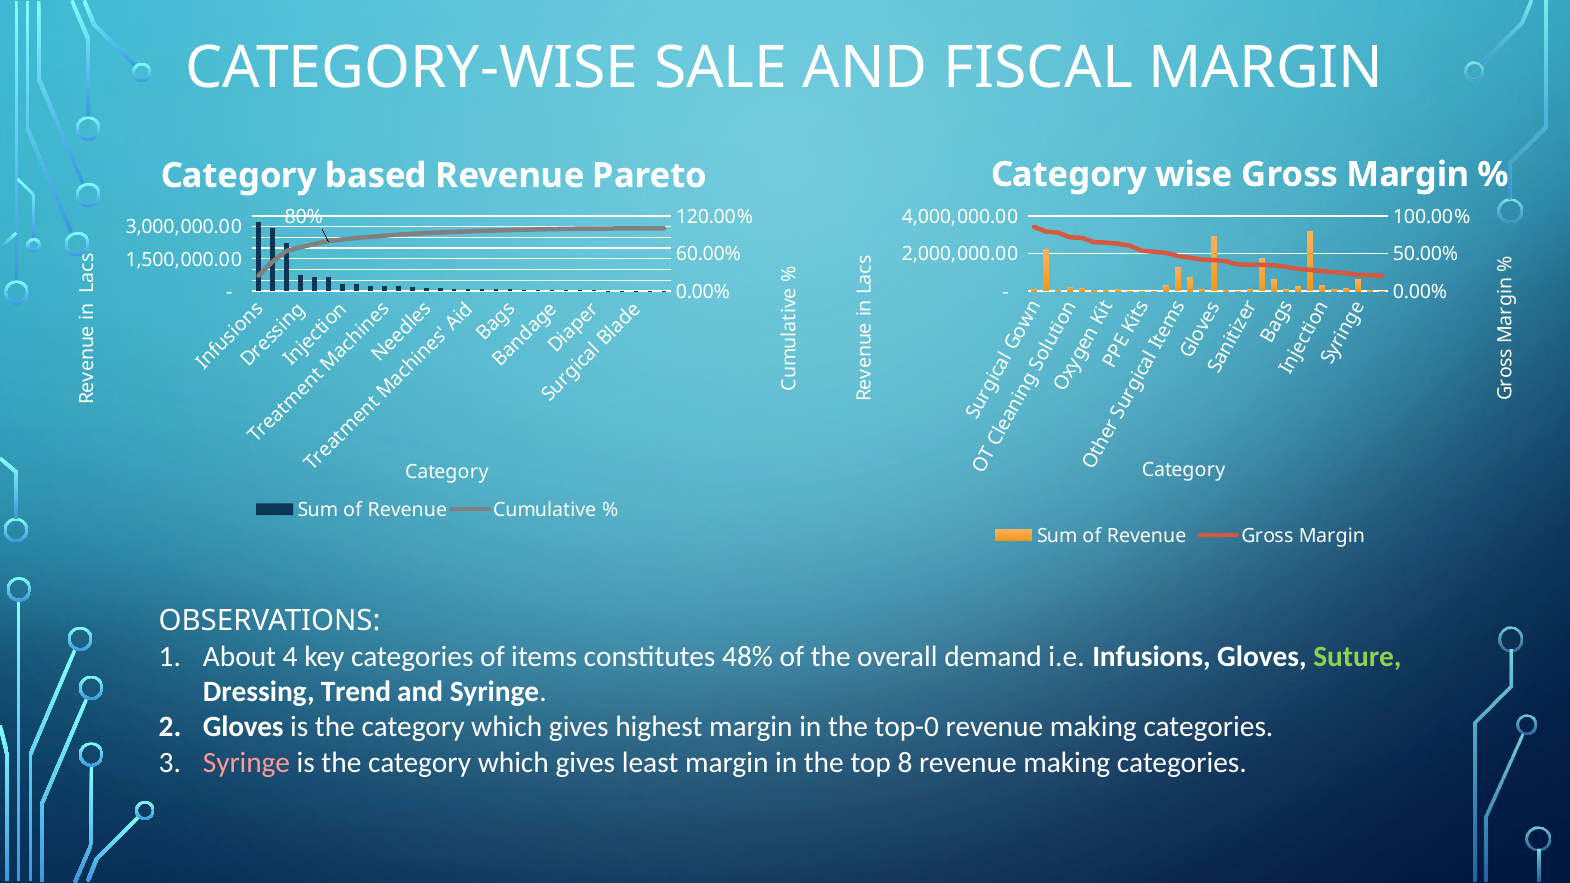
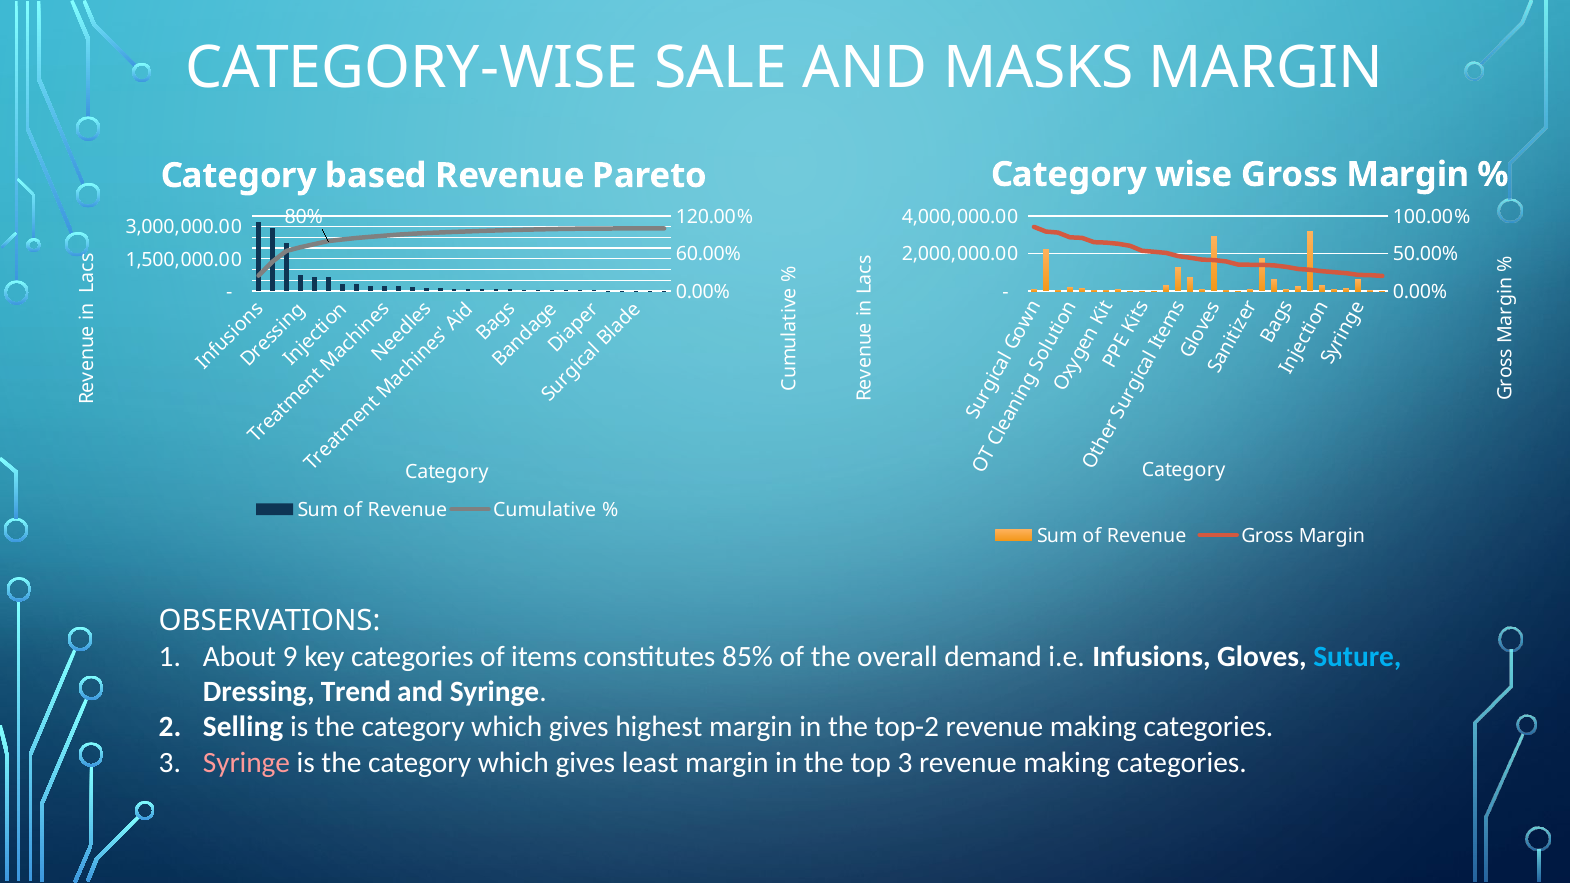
FISCAL: FISCAL -> MASKS (1038, 68)
4: 4 -> 9 (290, 657)
48%: 48% -> 85% (748, 657)
Suture colour: light green -> light blue (1357, 657)
Gloves: Gloves -> Selling (243, 727)
top-0: top-0 -> top-2 (907, 727)
top 8: 8 -> 3 (905, 763)
